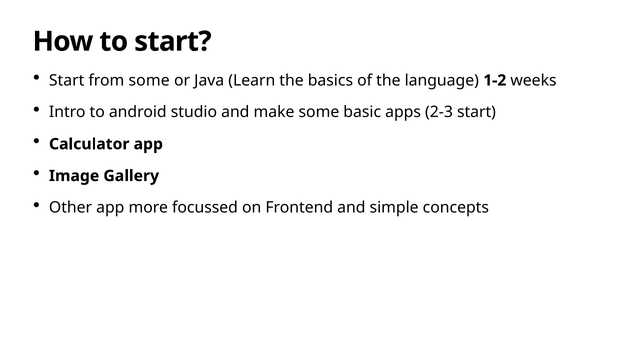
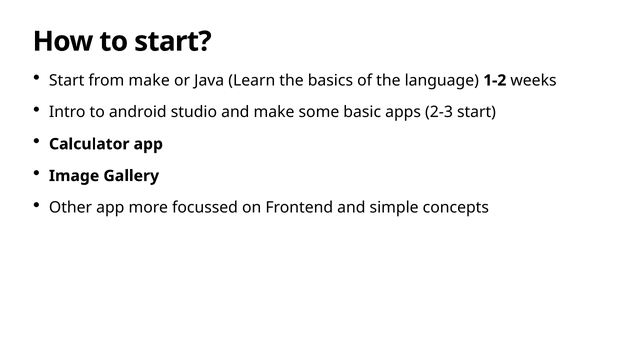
from some: some -> make (149, 80)
